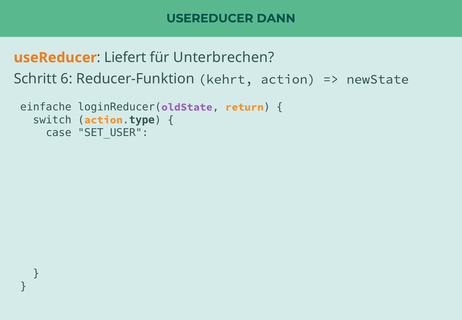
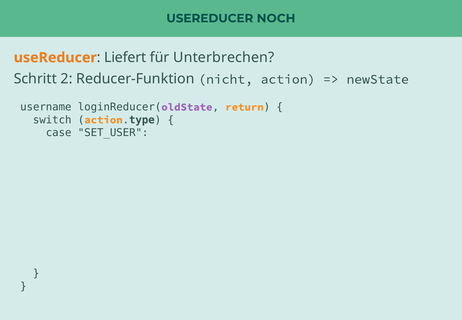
DANN: DANN -> NOCH (276, 18)
6: 6 -> 2 (67, 79)
kehrt: kehrt -> nicht (226, 79)
einfache: einfache -> username (46, 107)
